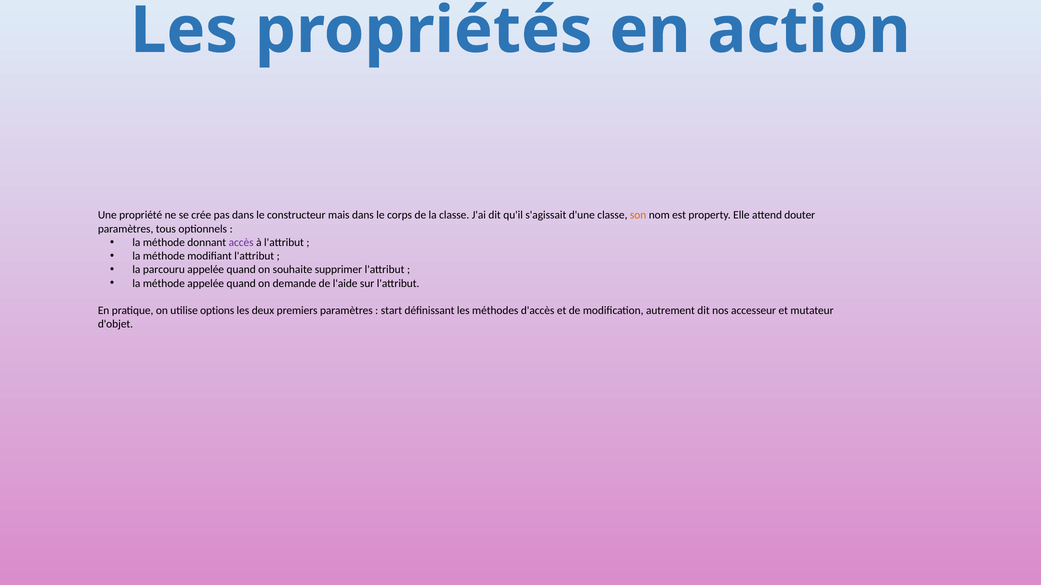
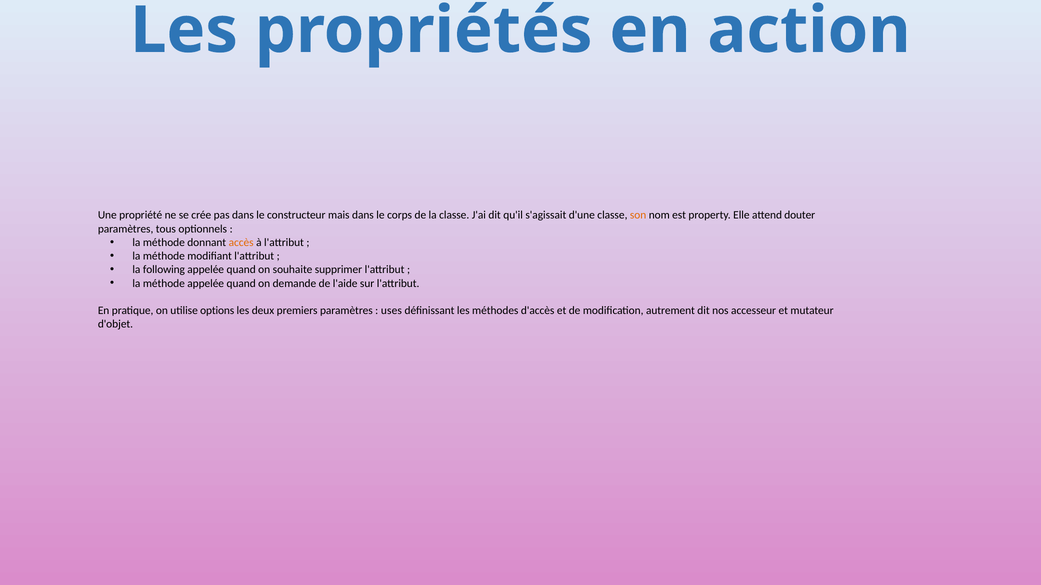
accès colour: purple -> orange (241, 243)
parcouru: parcouru -> following (164, 270)
start: start -> uses (391, 311)
